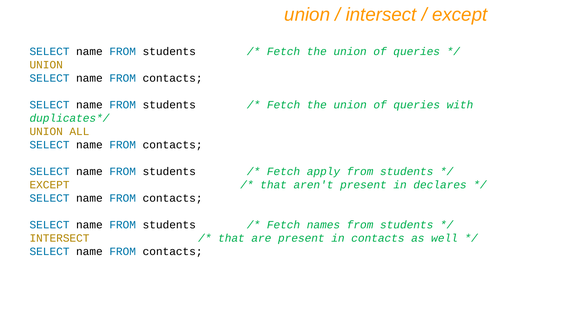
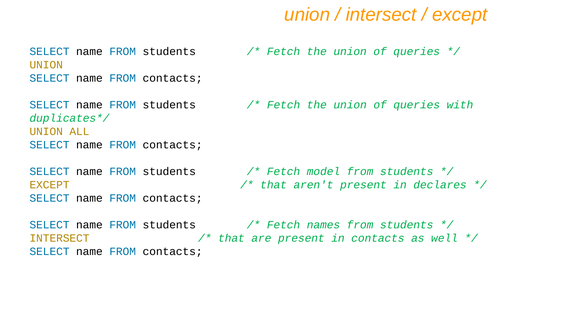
apply: apply -> model (323, 171)
